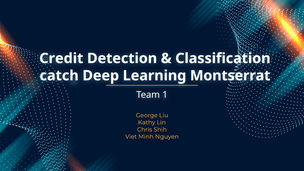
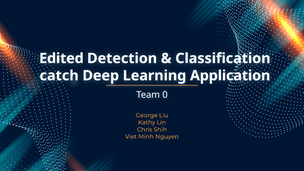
Credit: Credit -> Edited (61, 58)
Montserrat: Montserrat -> Application (230, 76)
1: 1 -> 0 (165, 95)
